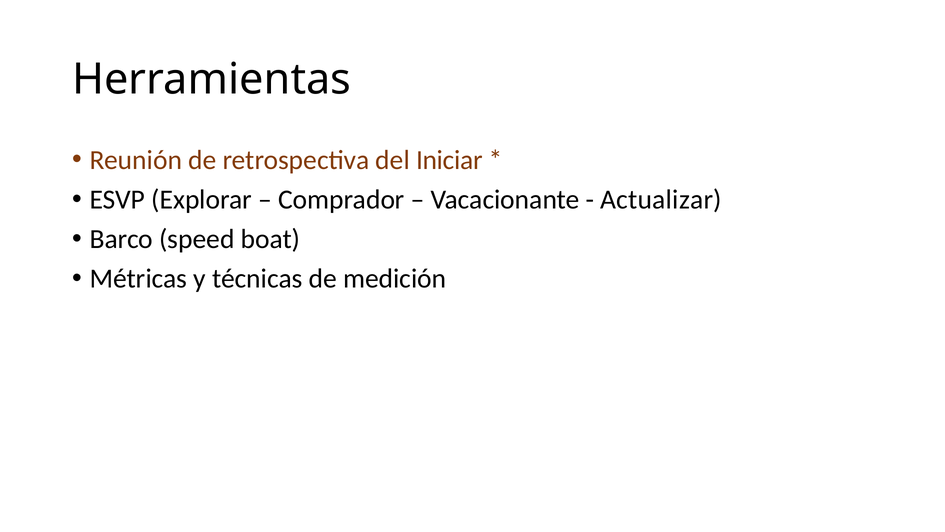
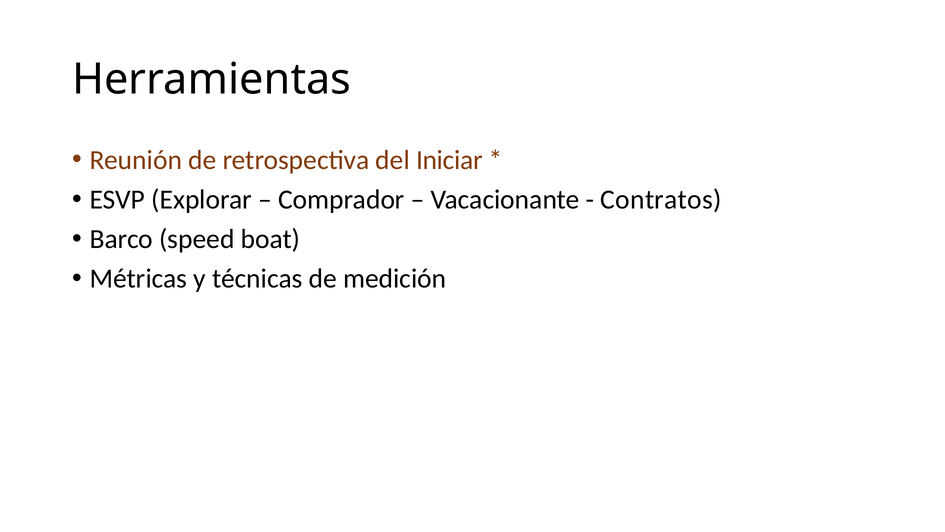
Actualizar: Actualizar -> Contratos (661, 199)
